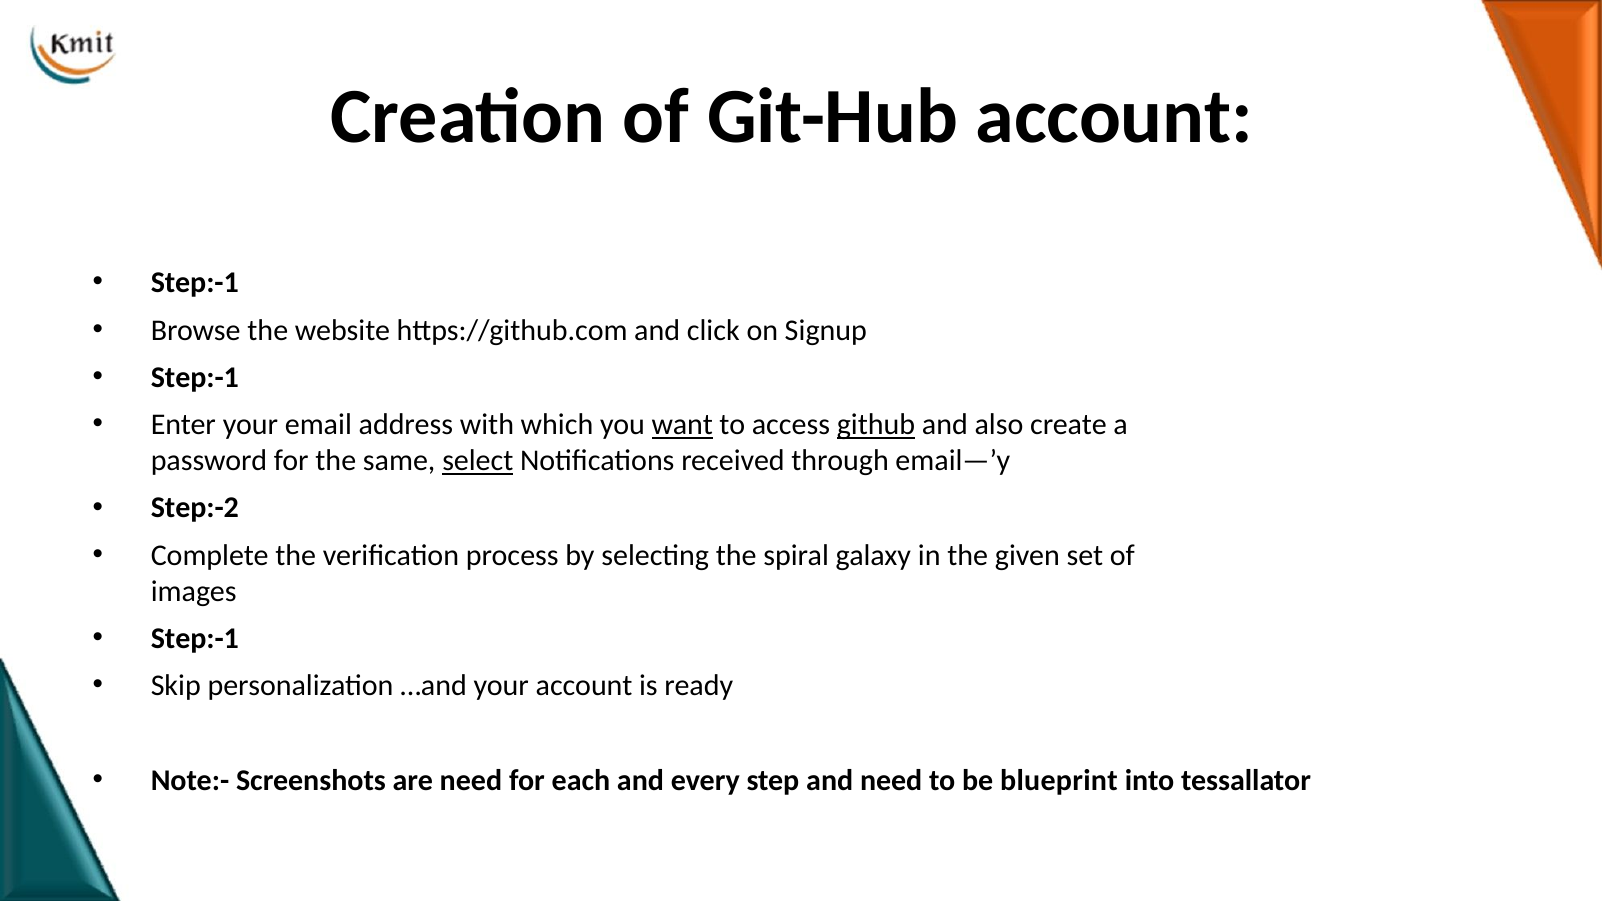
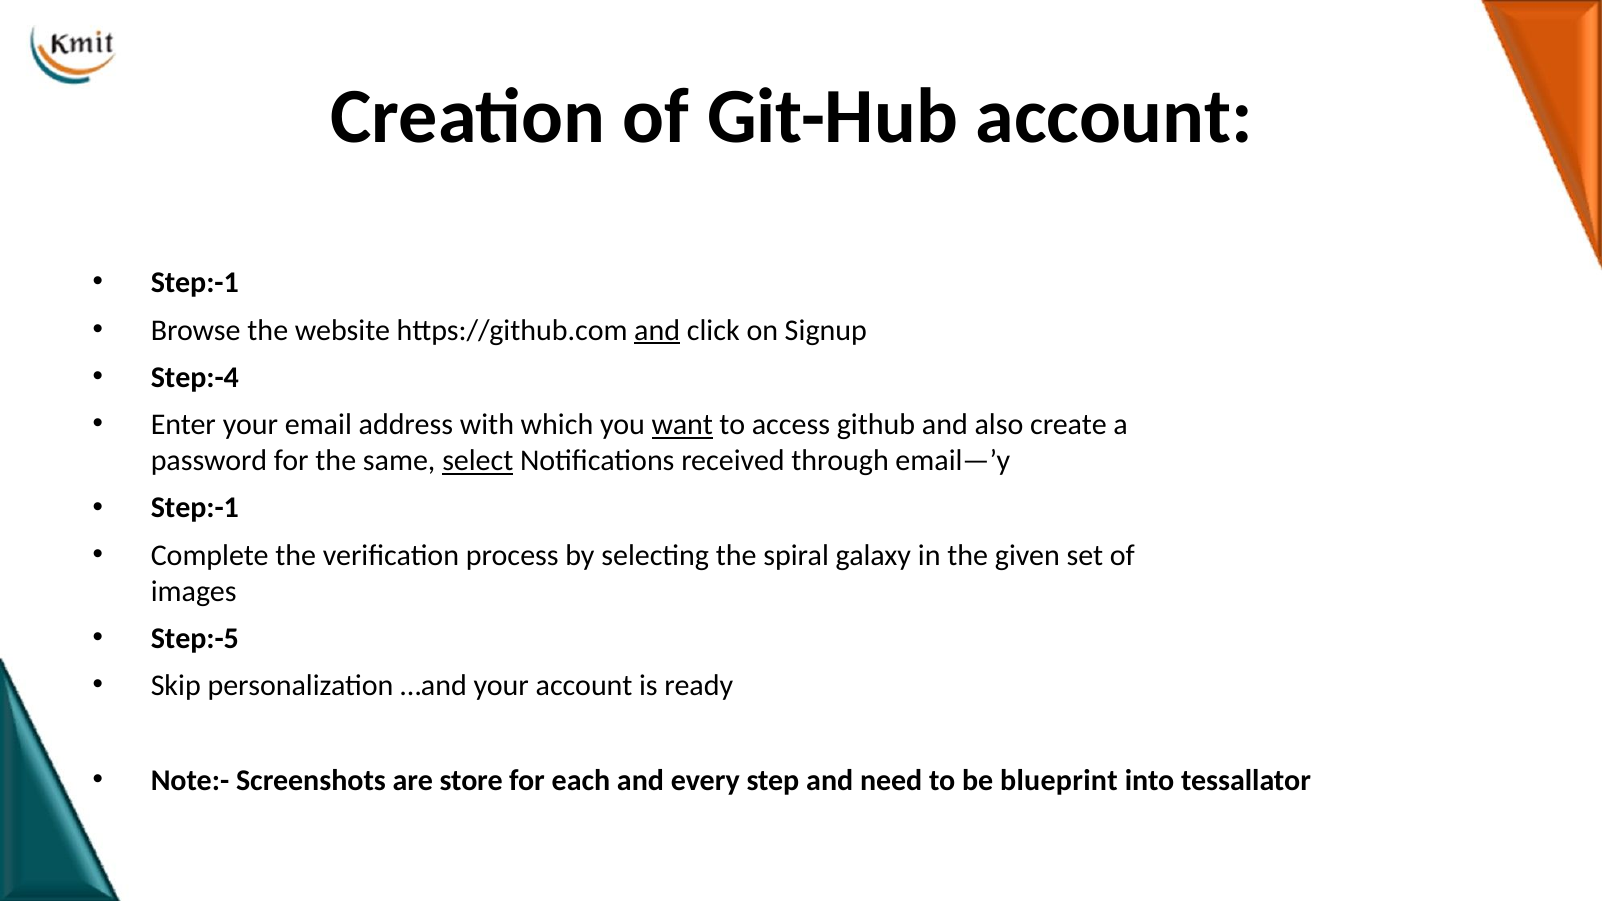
and underline: none -> present (657, 330)
Step:-1: Step:-1 -> Step:-4 (195, 377)
github underline: present -> none (876, 425)
Step:-2: Step:-2 -> Step:-1 (195, 508)
Step:-1: Step:-1 -> Step:-5 (195, 639)
are need: need -> store (471, 780)
